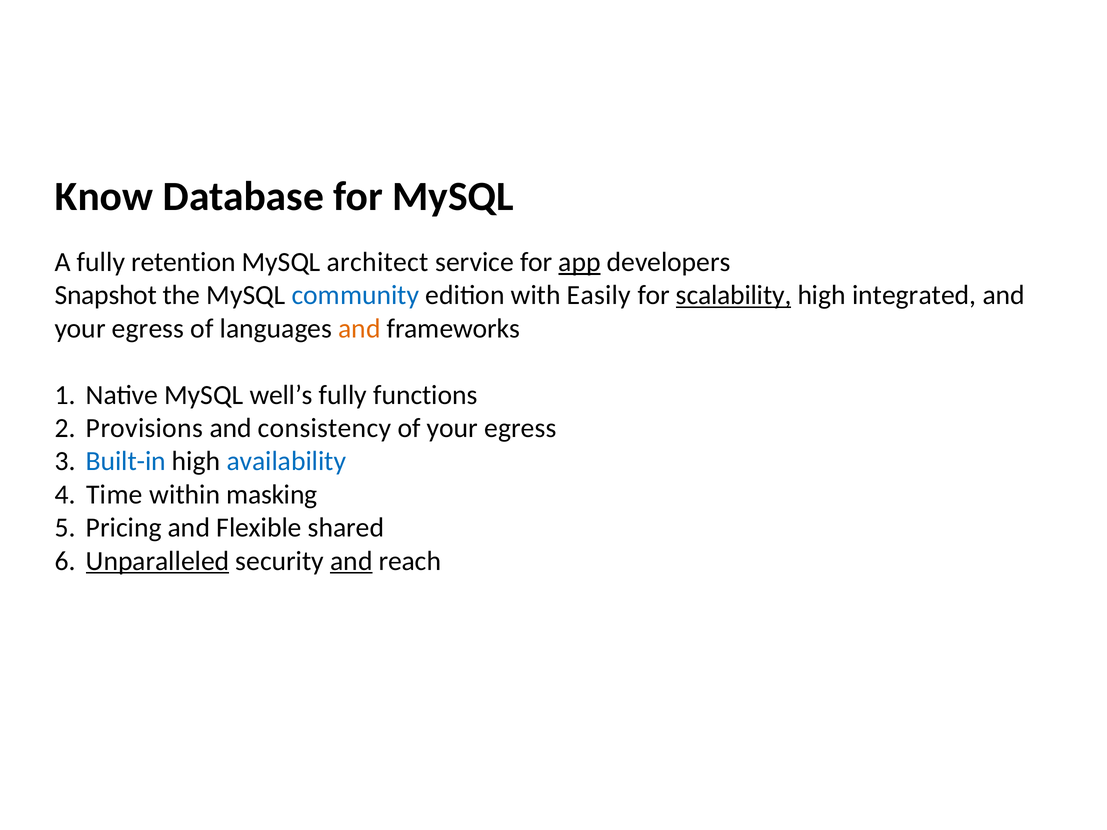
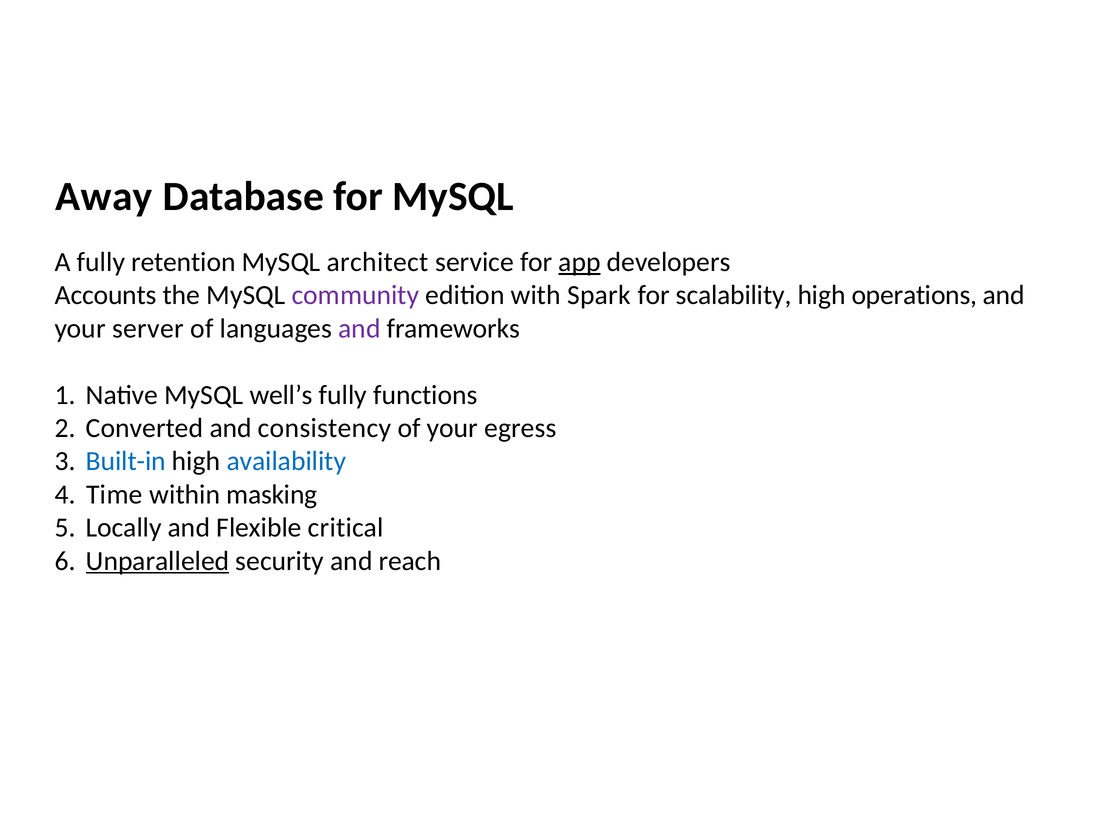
Know: Know -> Away (104, 197)
Snapshot: Snapshot -> Accounts (106, 295)
community colour: blue -> purple (355, 295)
Easily: Easily -> Spark (599, 295)
scalability underline: present -> none (734, 295)
integrated: integrated -> operations (914, 295)
egress: egress -> server (148, 329)
and colour: orange -> purple (359, 329)
Provisions: Provisions -> Converted (145, 428)
Pricing: Pricing -> Locally (124, 528)
shared: shared -> critical (346, 528)
and underline: present -> none (351, 561)
